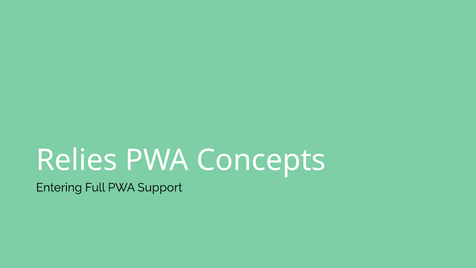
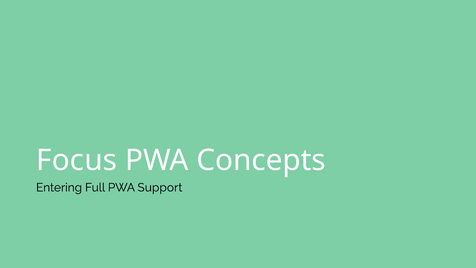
Relies: Relies -> Focus (77, 160)
